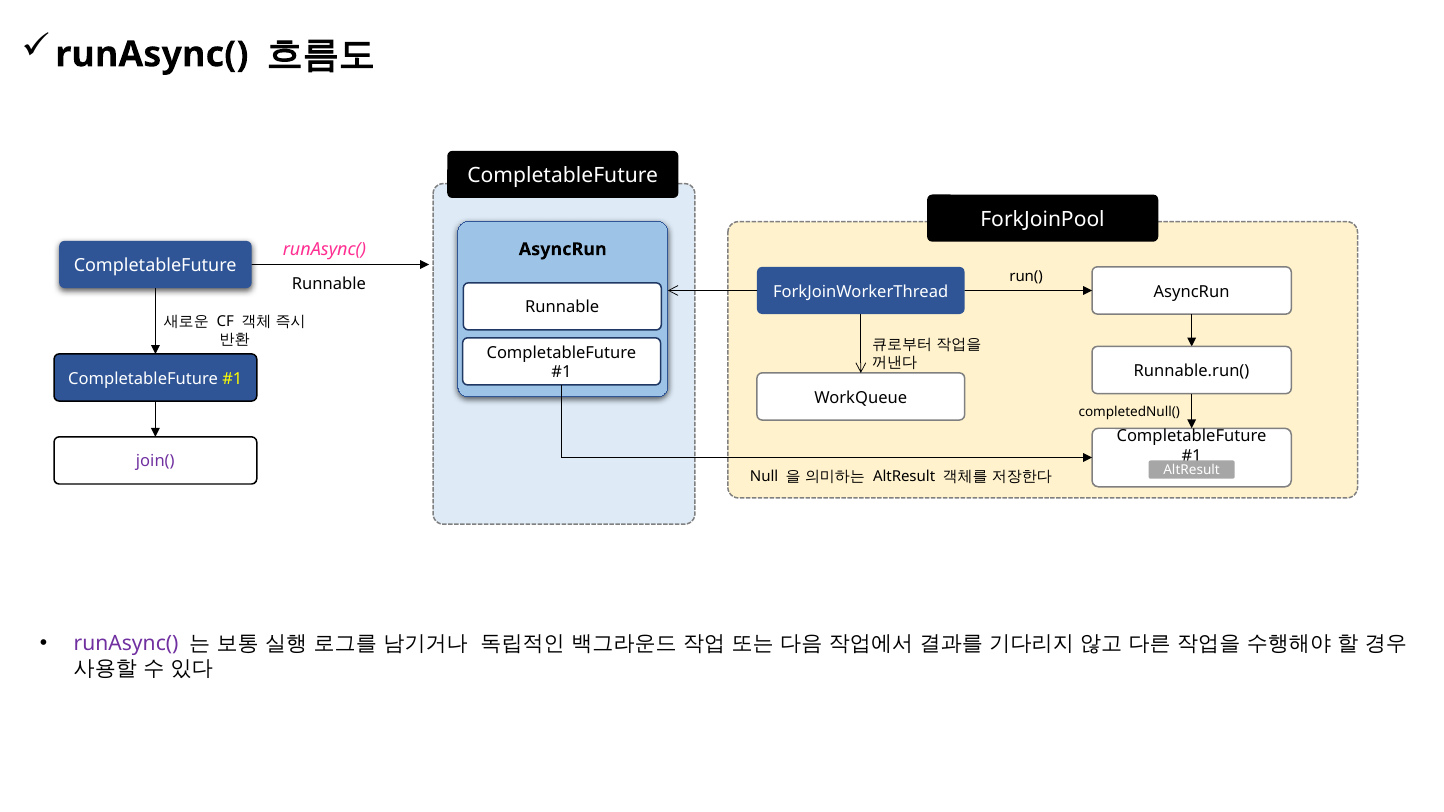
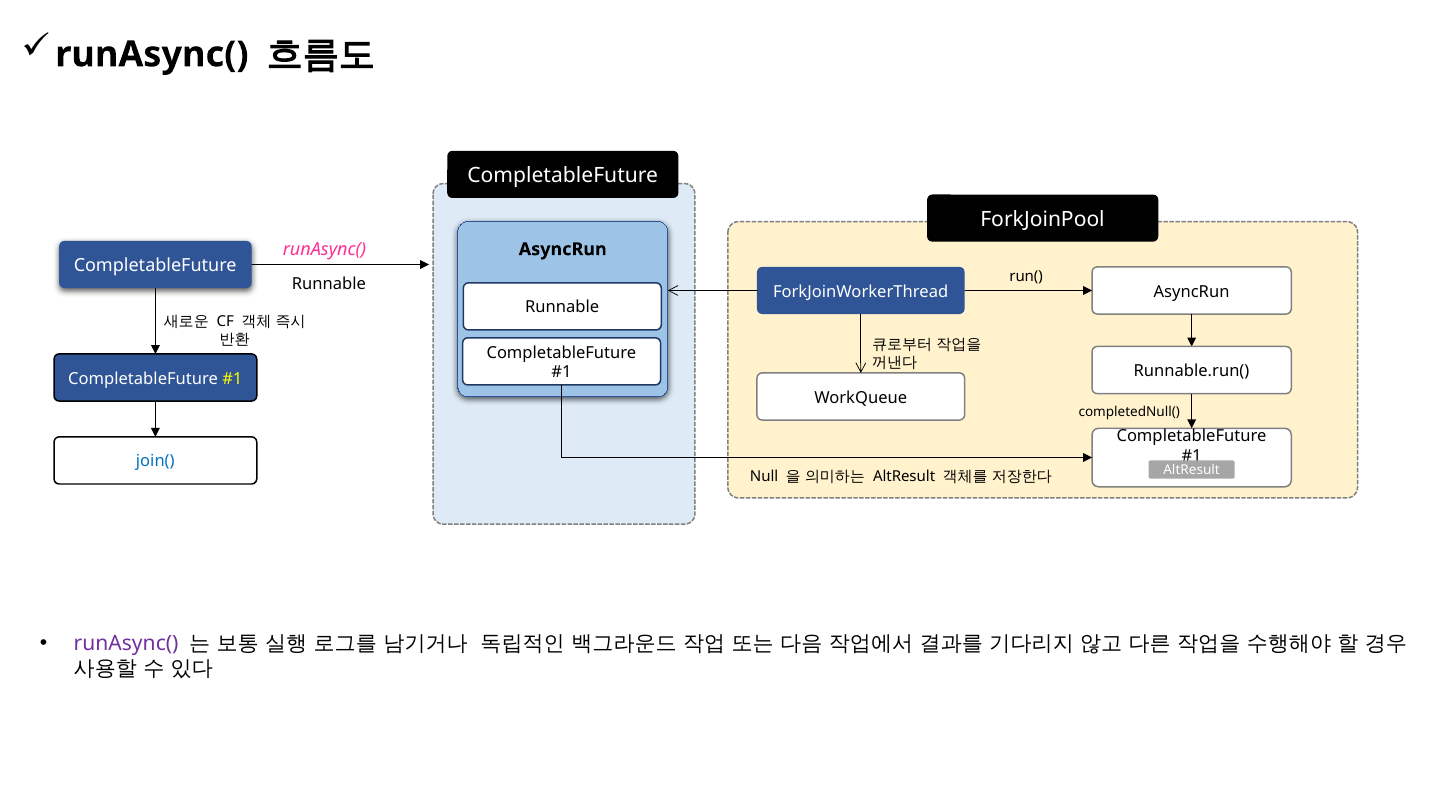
join( colour: purple -> blue (155, 462)
